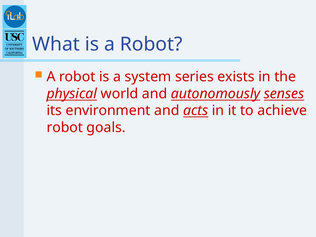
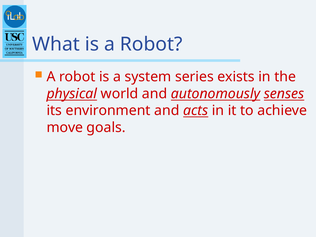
robot: robot -> move (65, 127)
